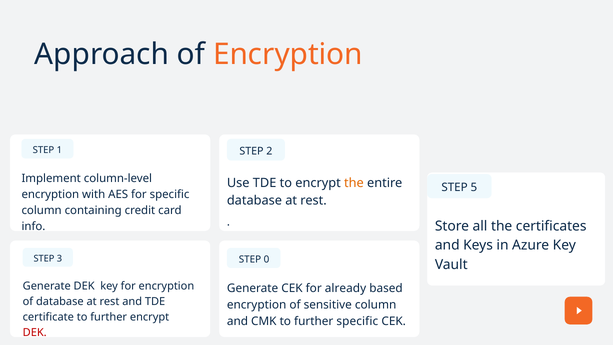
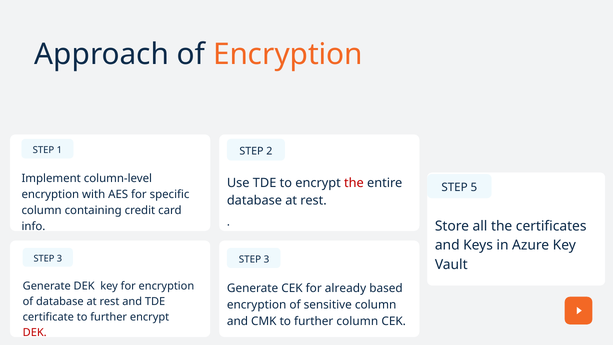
the colour: orange -> red (354, 183)
0: 0 -> 3 (267, 259)
further specific: specific -> column (357, 321)
